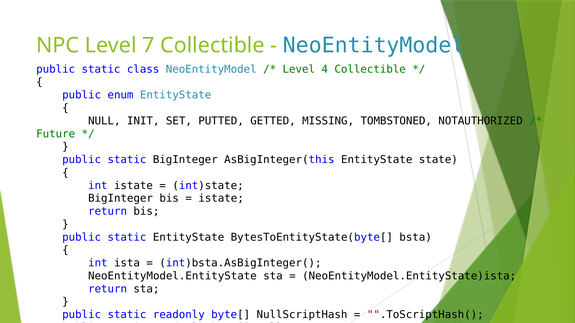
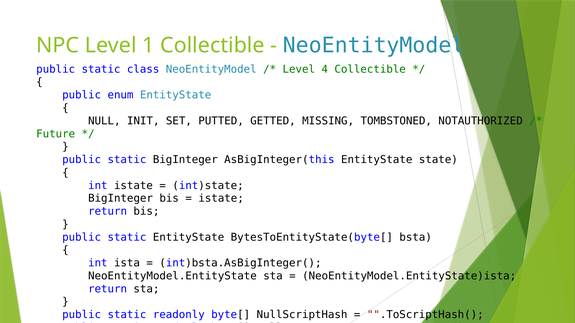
7: 7 -> 1 (148, 45)
